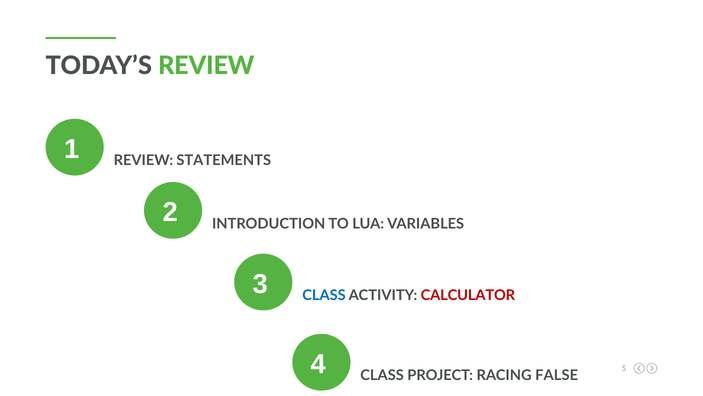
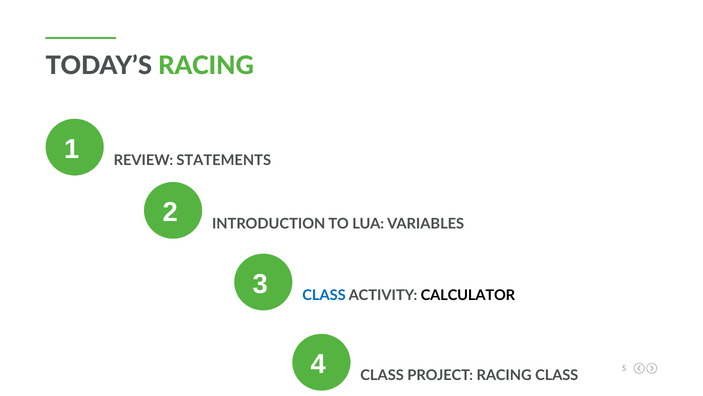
TODAY’S REVIEW: REVIEW -> RACING (206, 66)
CALCULATOR colour: red -> black (468, 295)
RACING FALSE: FALSE -> CLASS (557, 375)
